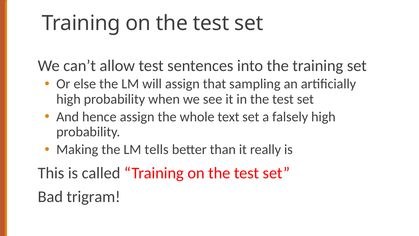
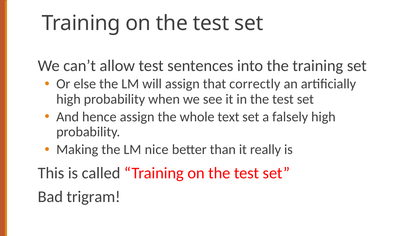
sampling: sampling -> correctly (255, 84)
tells: tells -> nice (157, 149)
